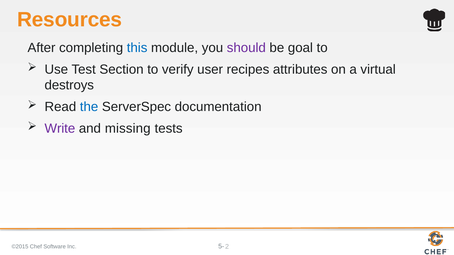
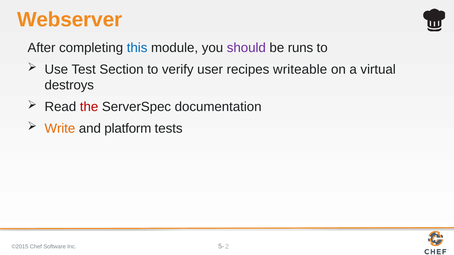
Resources: Resources -> Webserver (70, 20)
goal: goal -> runs (300, 48)
attributes: attributes -> writeable (300, 69)
the colour: blue -> red (89, 107)
Write colour: purple -> orange (60, 129)
missing: missing -> platform (128, 129)
